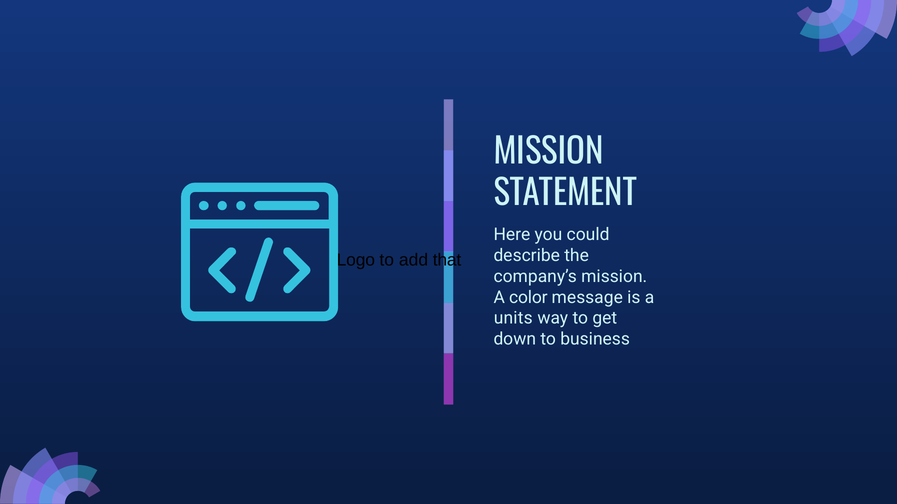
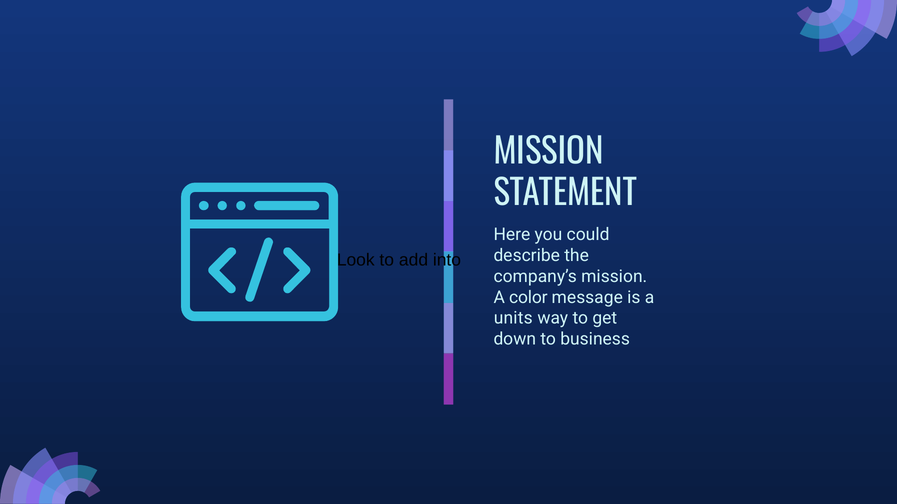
Logo: Logo -> Look (356, 260)
that: that -> into (447, 260)
